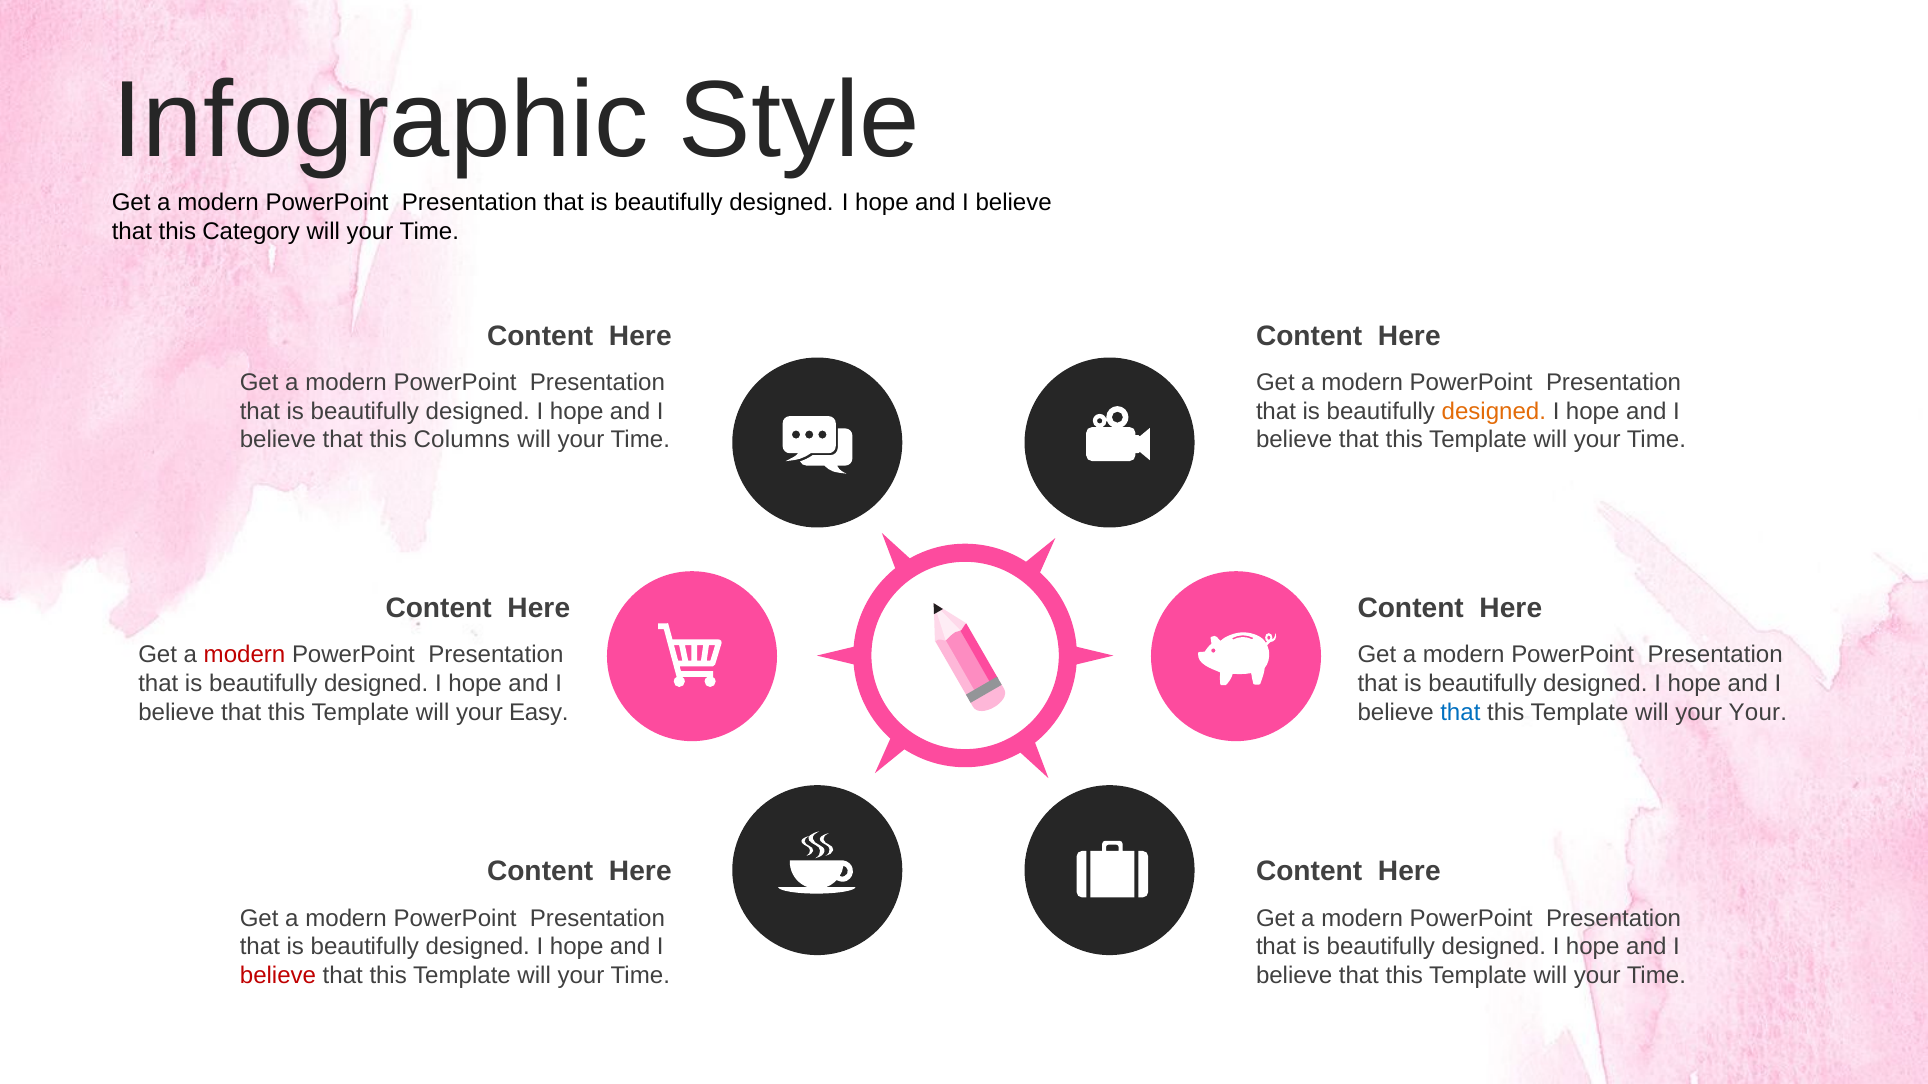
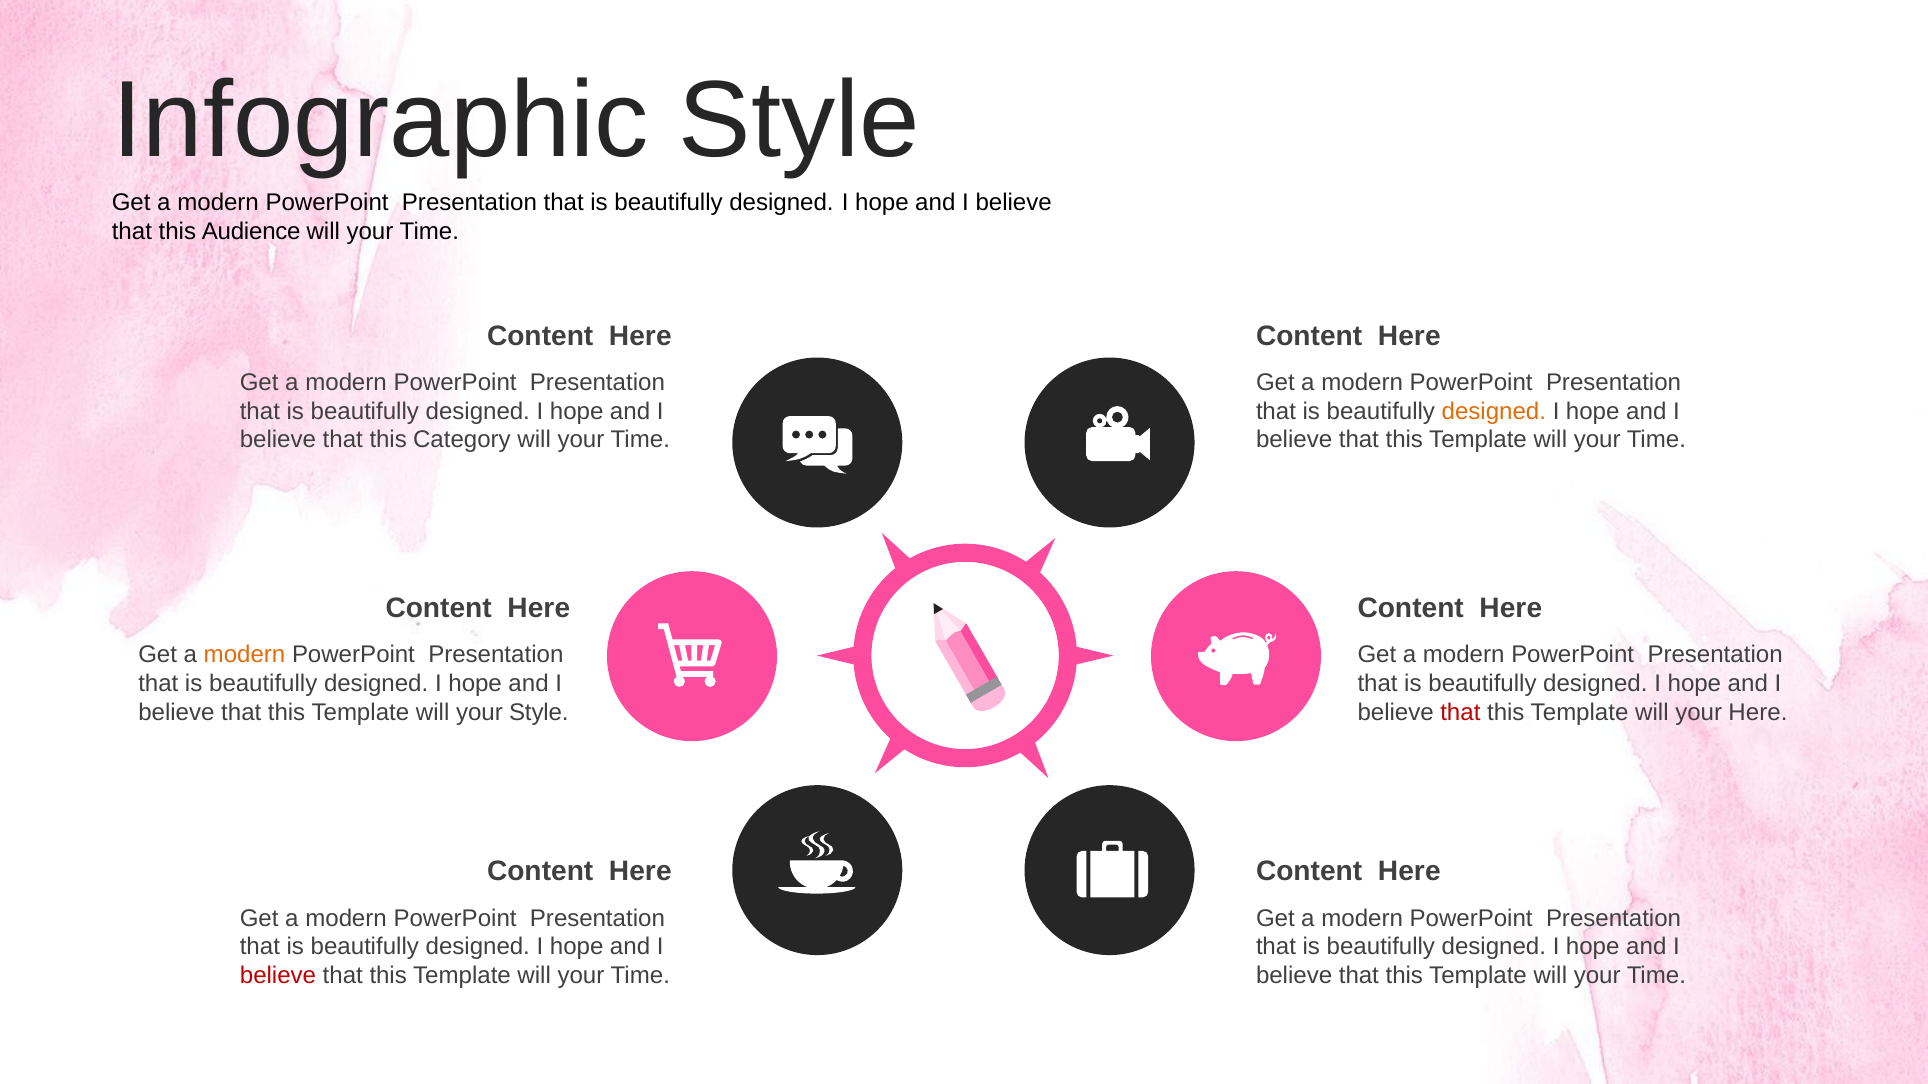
Category: Category -> Audience (251, 232)
Columns: Columns -> Category (462, 440)
modern colour: red -> orange (244, 655)
your Easy: Easy -> Style (539, 712)
that colour: blue -> red (1460, 712)
your Your: Your -> Here (1758, 712)
